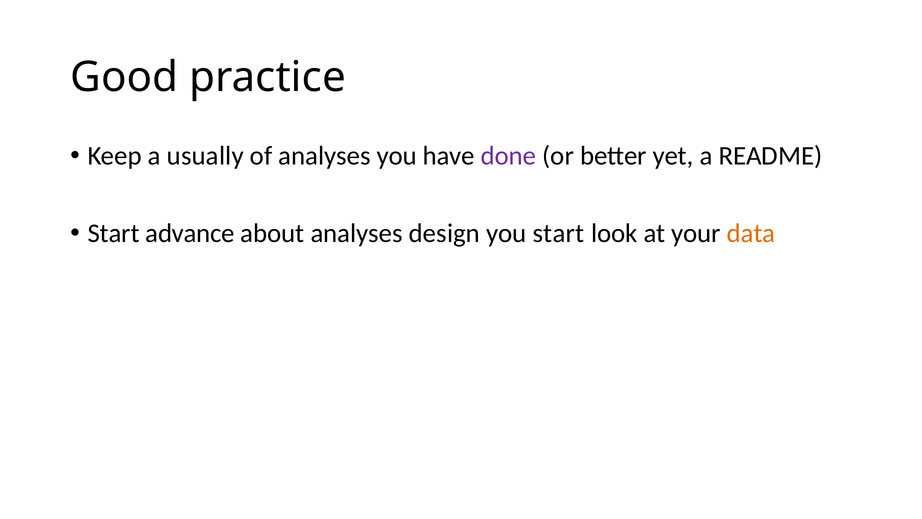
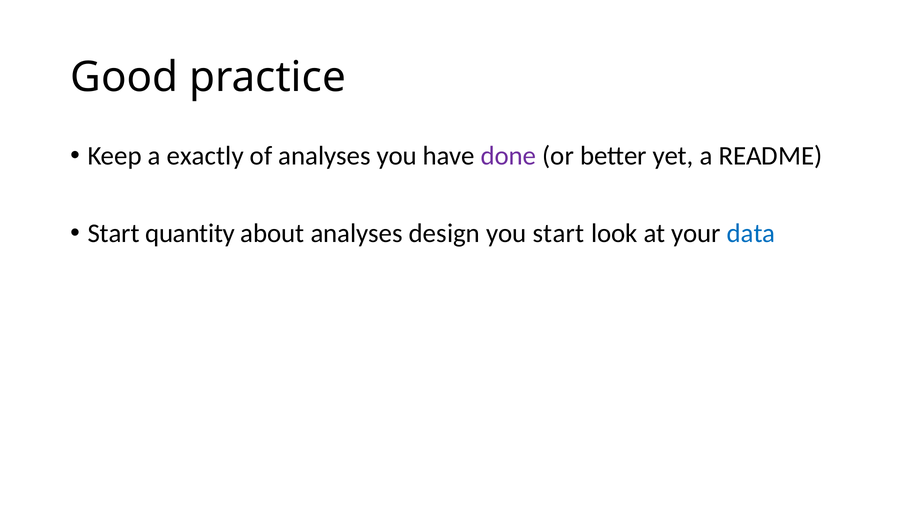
usually: usually -> exactly (205, 156)
advance: advance -> quantity (190, 233)
data colour: orange -> blue (751, 233)
